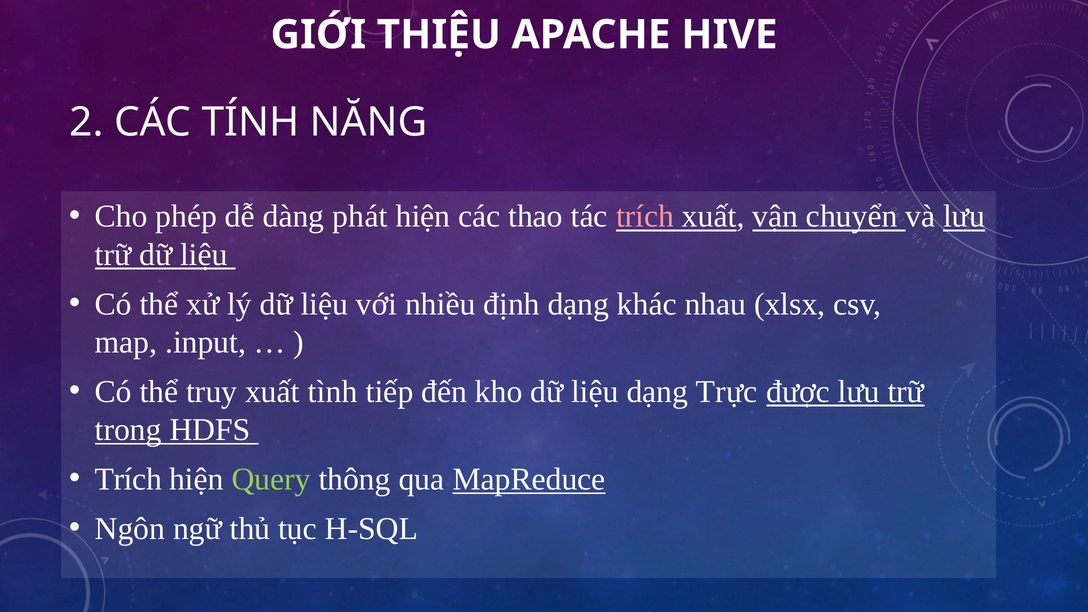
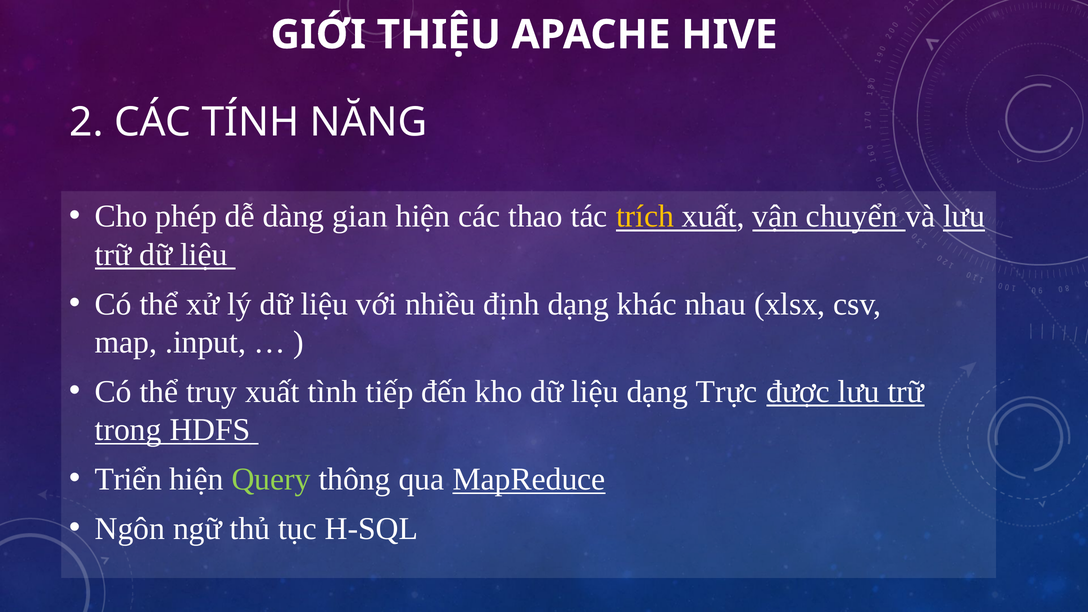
phát: phát -> gian (360, 216)
trích colour: pink -> yellow (645, 216)
Trích: Trích -> Triển (128, 479)
